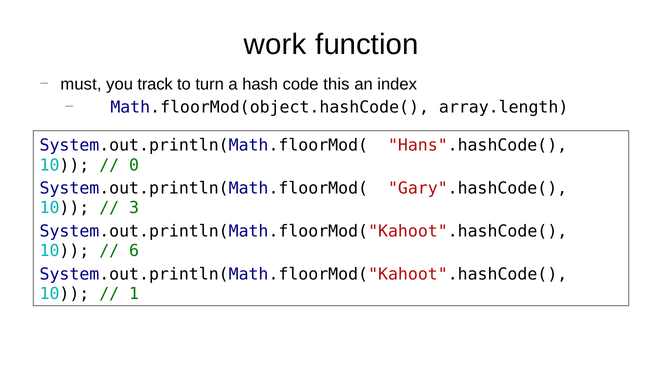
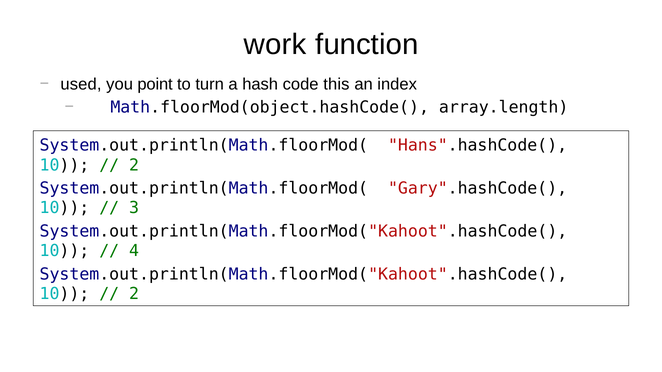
must: must -> used (81, 84)
track: track -> point (155, 84)
0: 0 -> 2 (134, 165)
6: 6 -> 4 (134, 251)
1: 1 -> 2 (134, 294)
